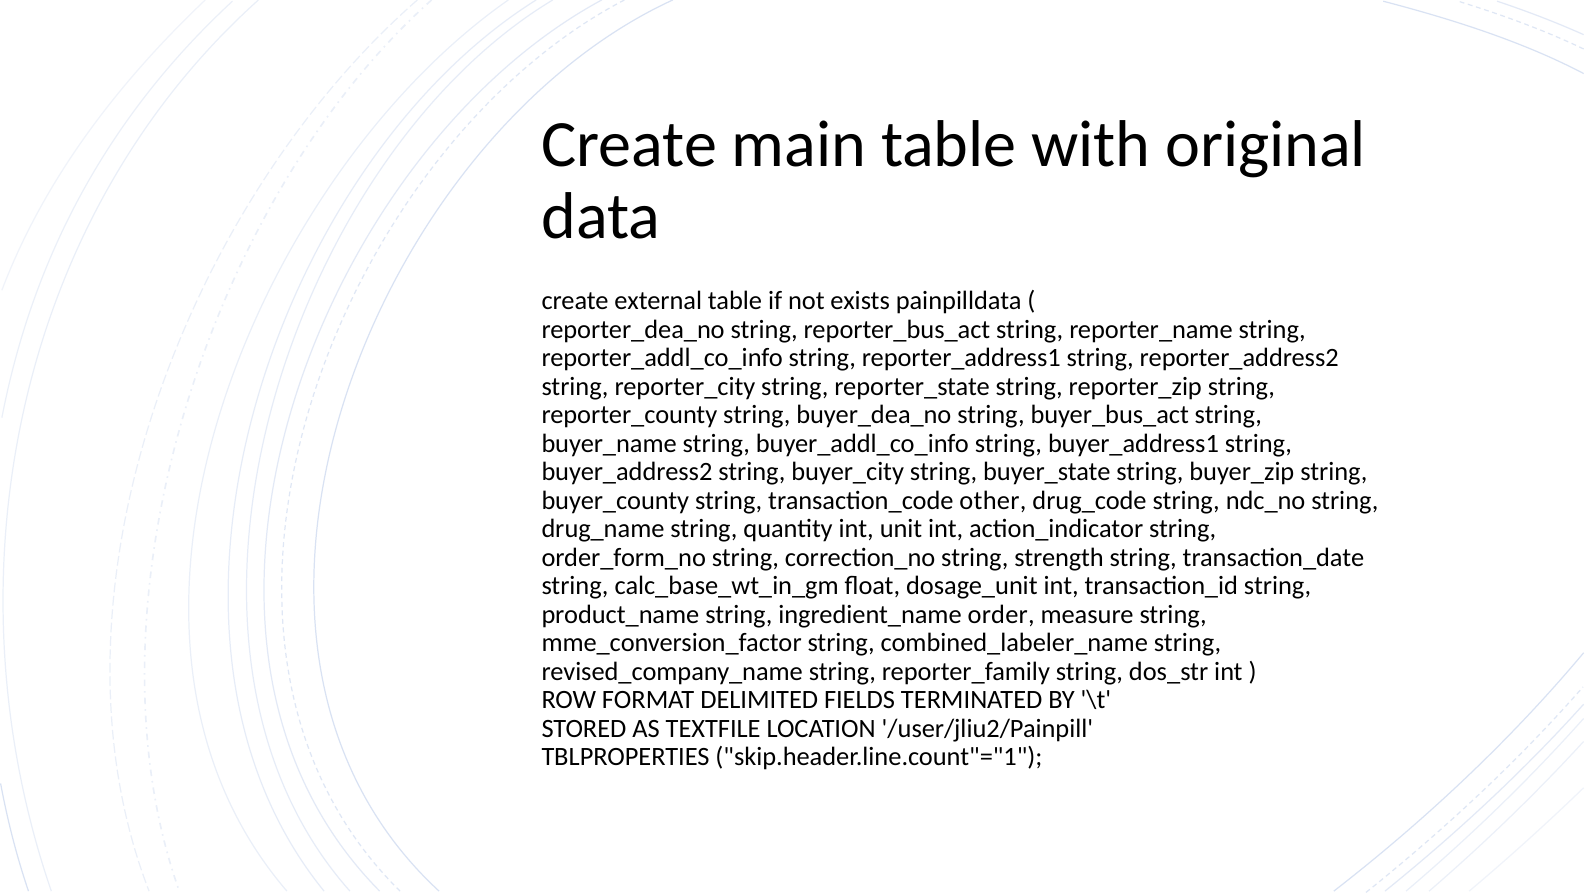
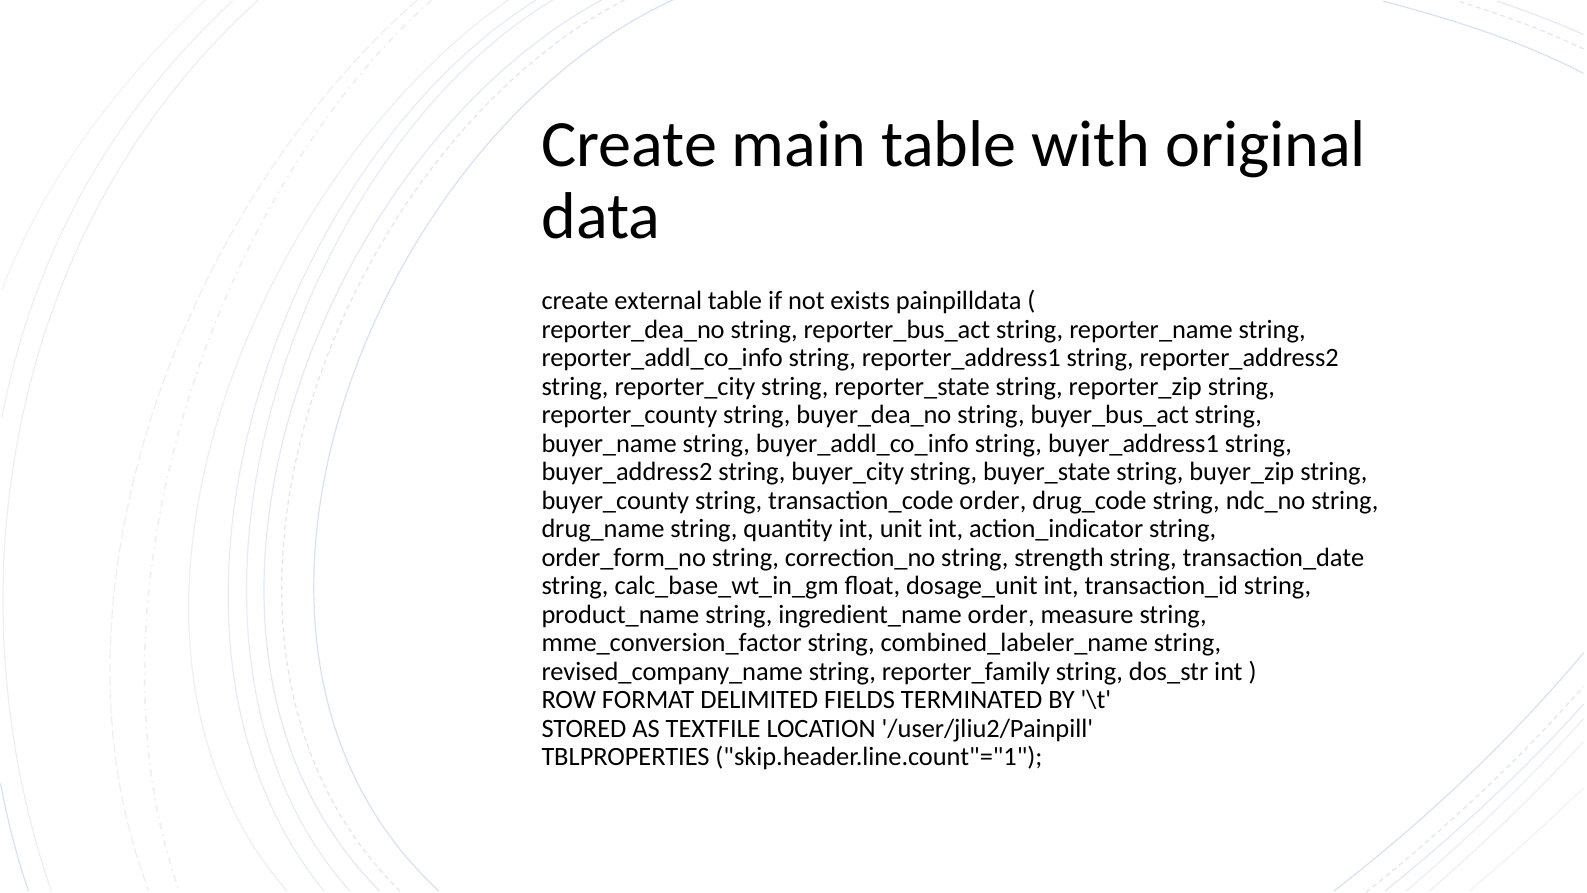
transaction_code other: other -> order (993, 500)
